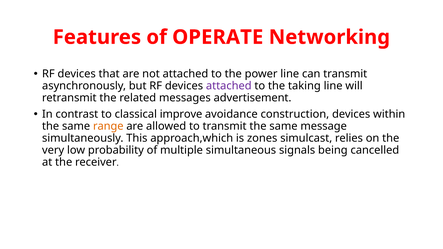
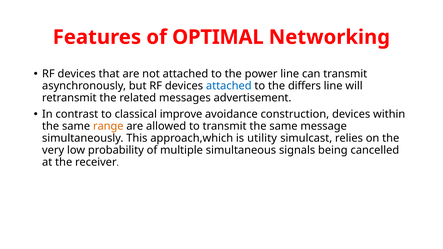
OPERATE: OPERATE -> OPTIMAL (218, 37)
attached colour: purple -> blue (229, 86)
taking: taking -> differs (304, 86)
zones: zones -> utility (262, 138)
